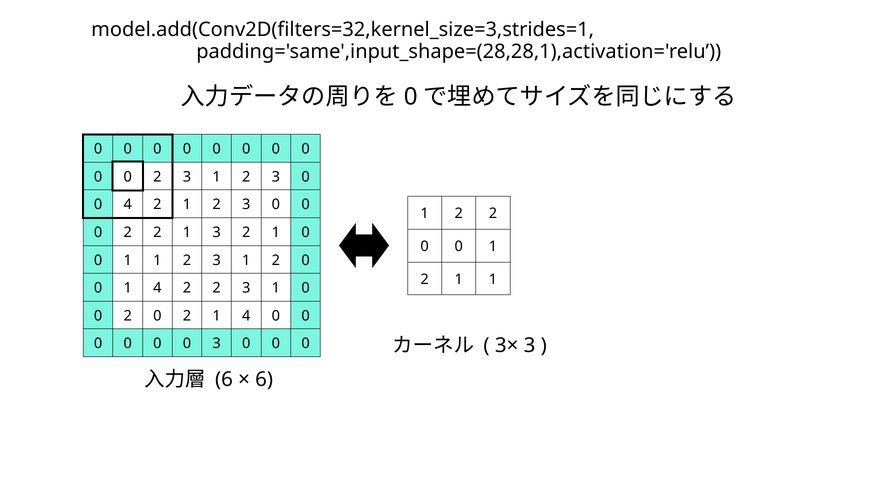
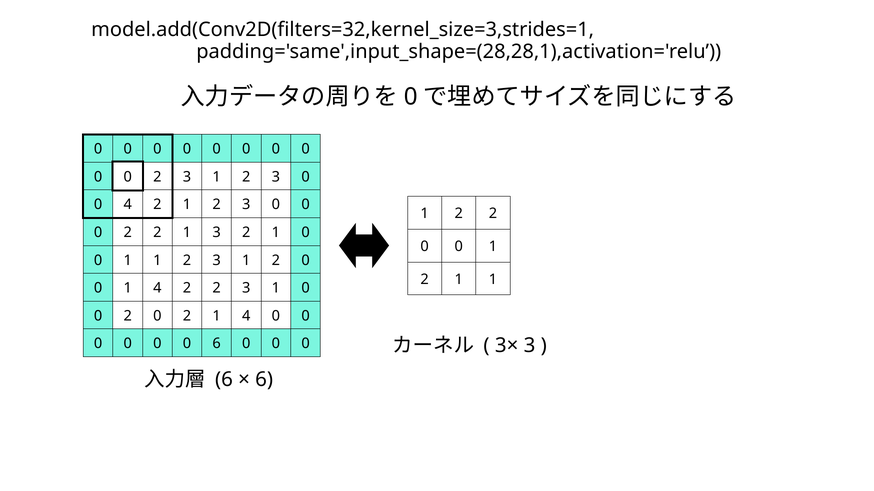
0 3: 3 -> 6 (217, 344)
